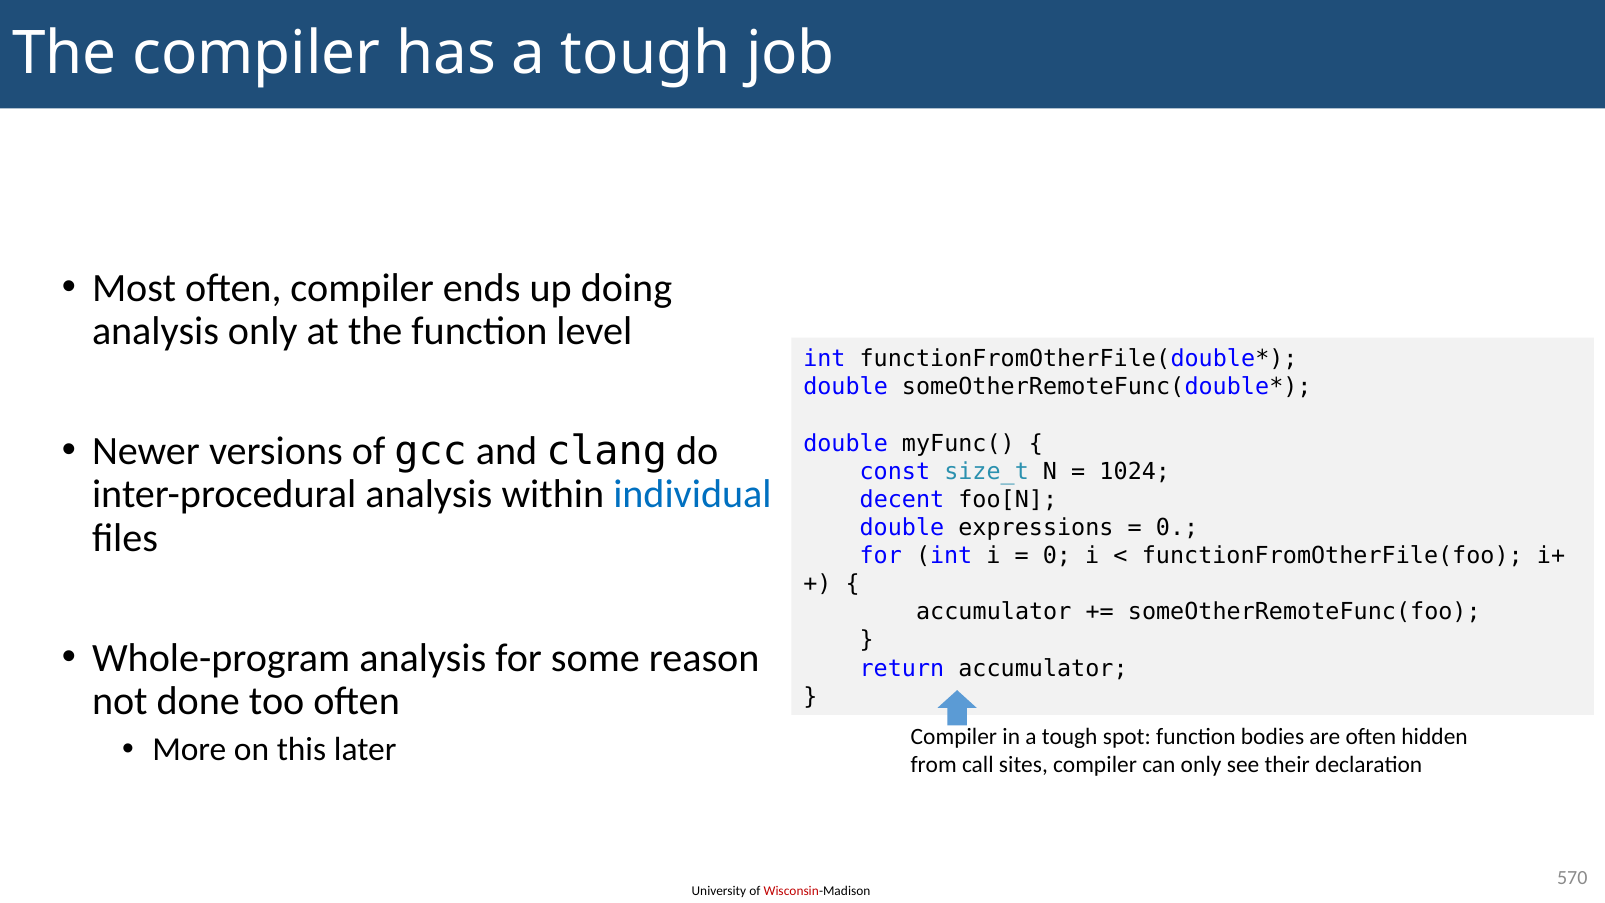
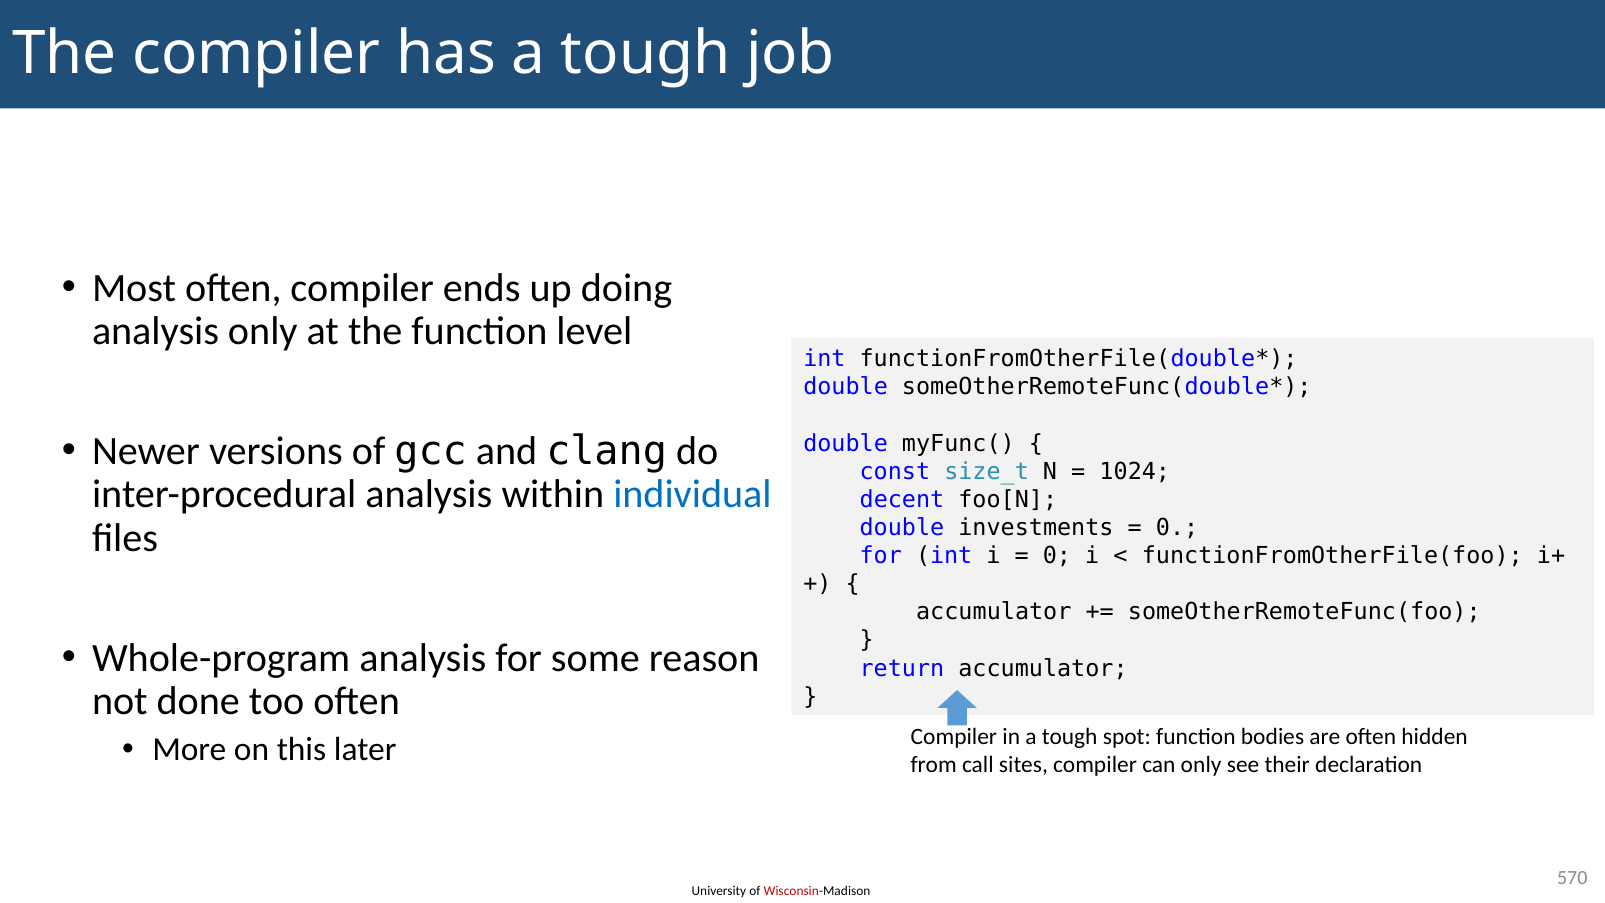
expressions: expressions -> investments (1036, 528)
